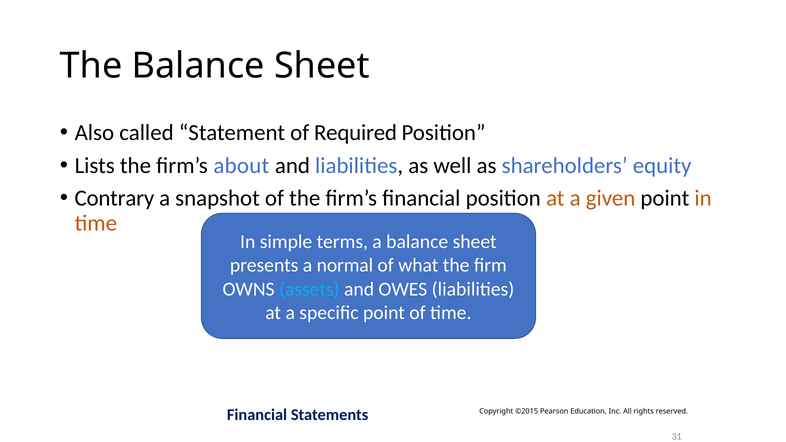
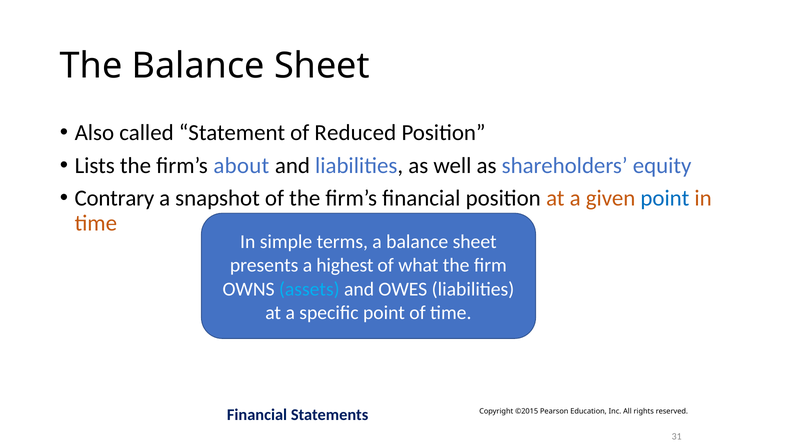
Required: Required -> Reduced (355, 133)
point colour: black -> blue (665, 198)
normal: normal -> highest (345, 266)
